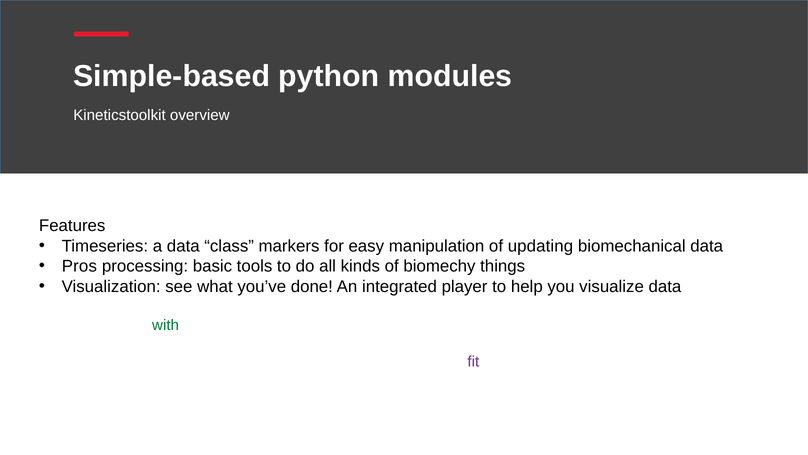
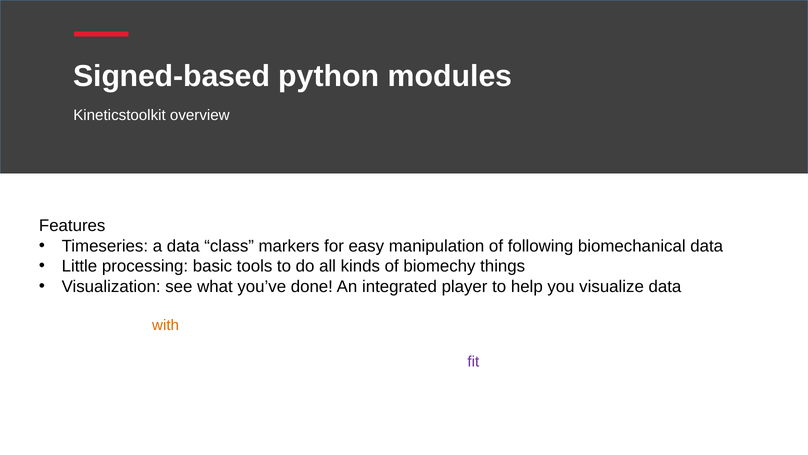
Simple-based: Simple-based -> Signed-based (172, 76)
updating: updating -> following (541, 246)
Pros: Pros -> Little (79, 266)
with colour: green -> orange (166, 325)
